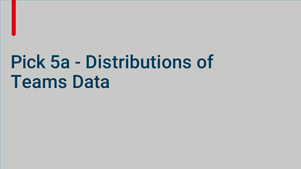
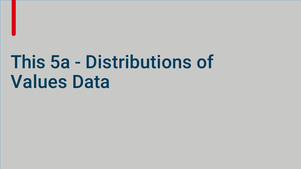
Pick: Pick -> This (28, 62)
Teams: Teams -> Values (39, 82)
